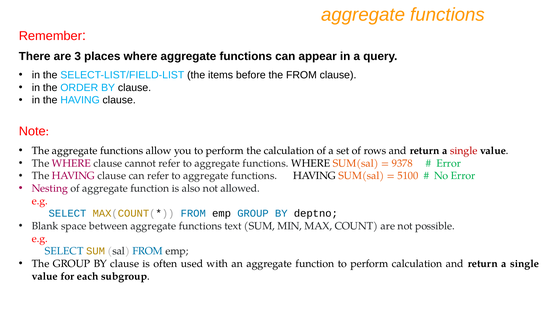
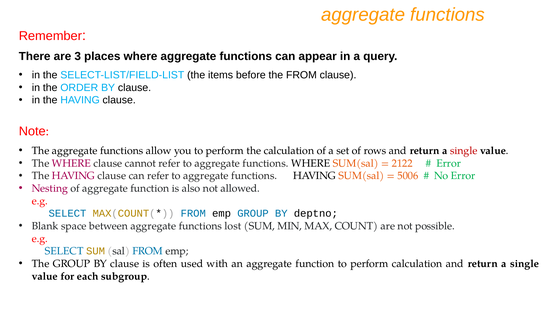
9378: 9378 -> 2122 (402, 164)
5100: 5100 -> 5006 (408, 176)
text: text -> lost (233, 226)
